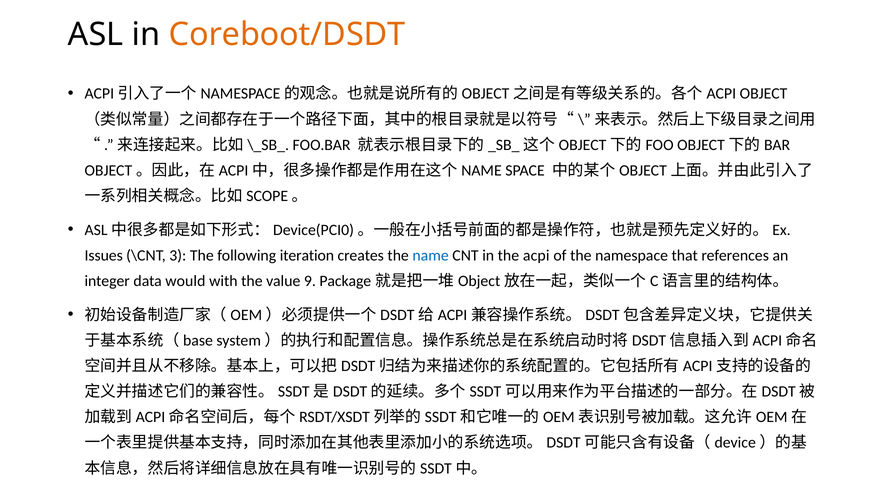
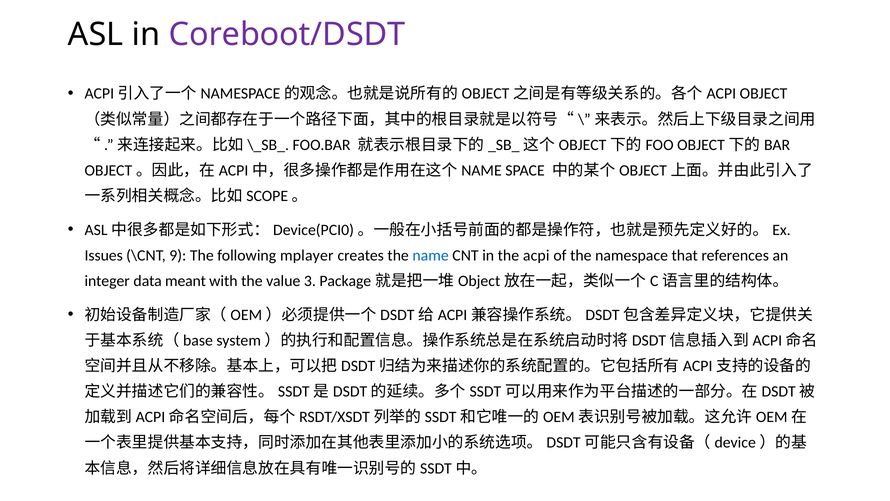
Coreboot/DSDT colour: orange -> purple (287, 34)
3: 3 -> 9 (178, 255)
iteration: iteration -> mplayer (307, 255)
would: would -> meant (186, 281)
9: 9 -> 3 (310, 281)
